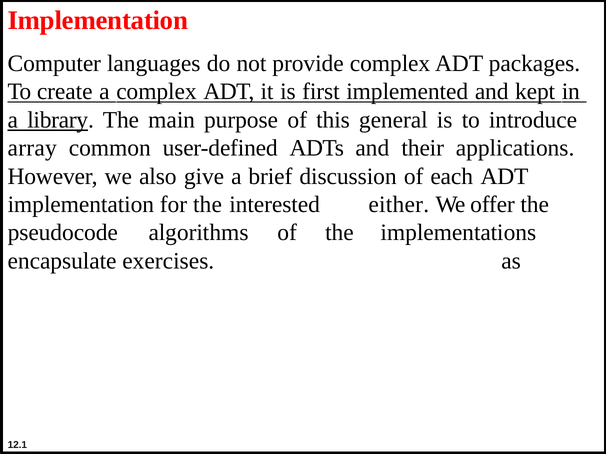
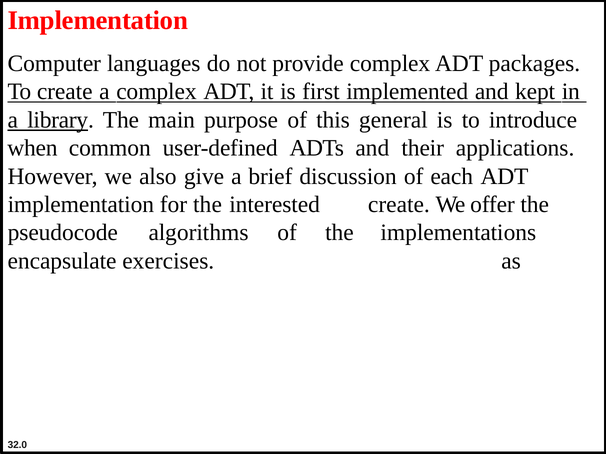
array: array -> when (32, 148)
either: either -> create (399, 204)
12.1: 12.1 -> 32.0 (17, 445)
